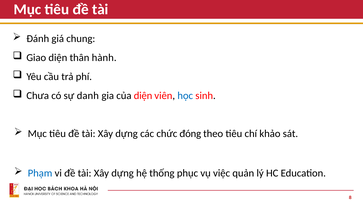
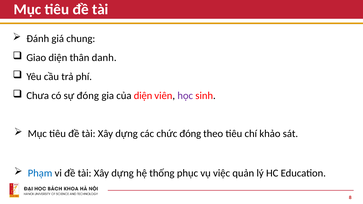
hành: hành -> danh (104, 58)
sự danh: danh -> đóng (88, 96)
học colour: blue -> purple (185, 96)
